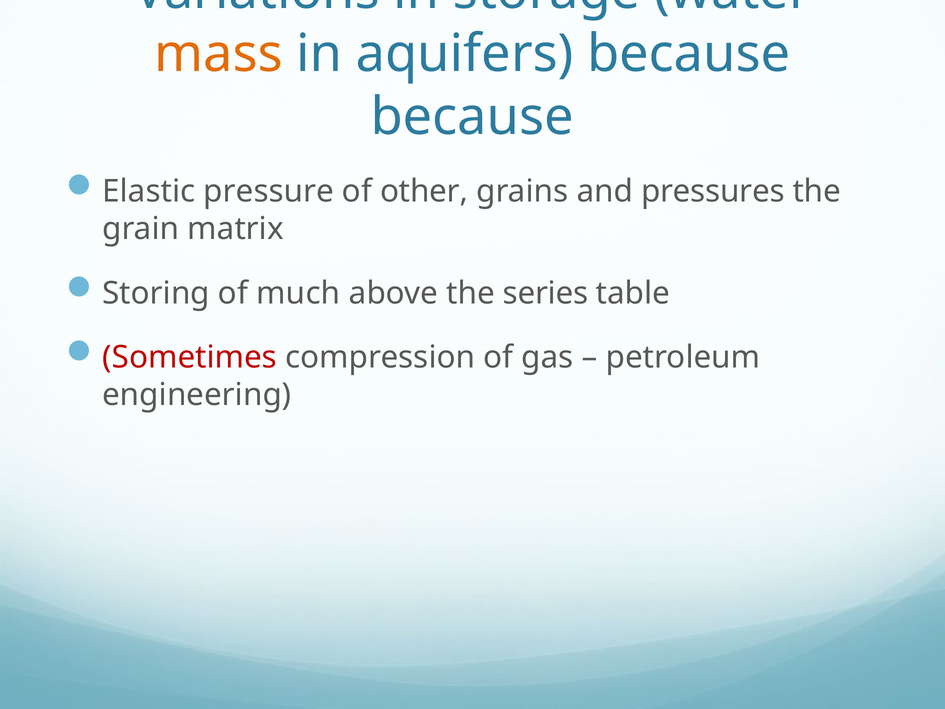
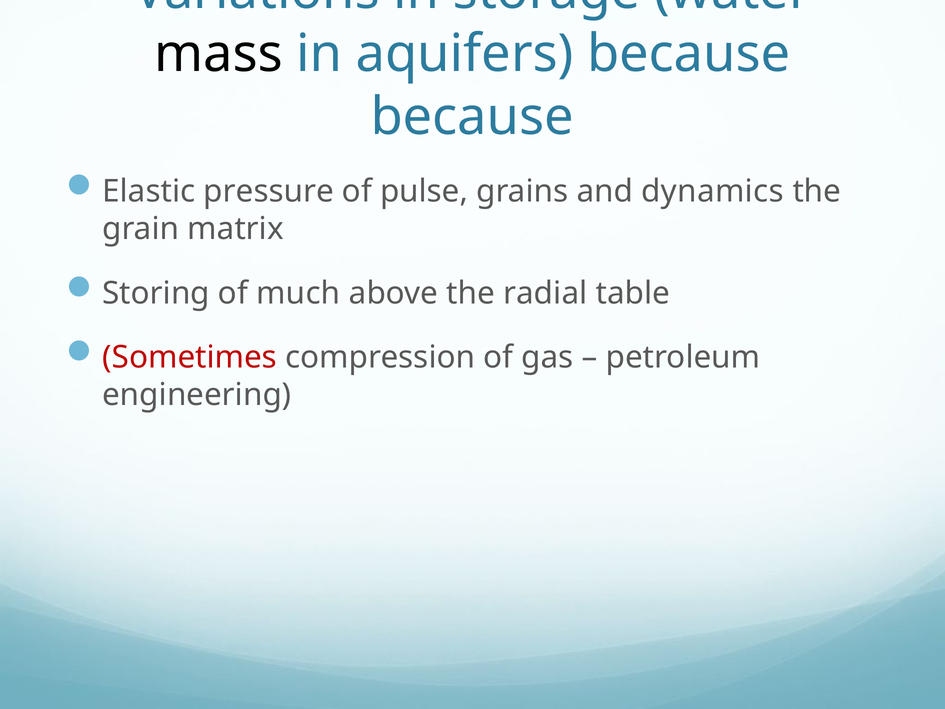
mass colour: orange -> black (219, 54)
other: other -> pulse (424, 191)
pressures: pressures -> dynamics (713, 191)
series: series -> radial (545, 293)
